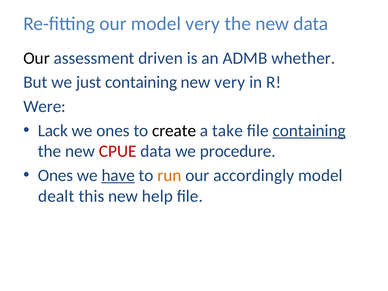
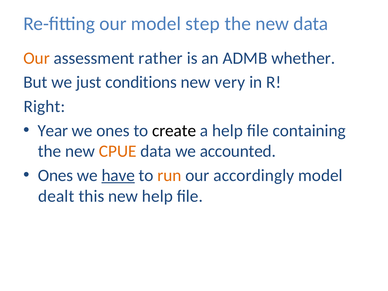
model very: very -> step (203, 24)
Our colour: black -> orange (37, 58)
driven: driven -> rather (161, 58)
just containing: containing -> conditions (141, 82)
Were: Were -> Right (44, 106)
Lack: Lack -> Year (53, 131)
a take: take -> help (228, 131)
containing underline: present -> none (309, 131)
CPUE colour: red -> orange (118, 151)
procedure: procedure -> accounted (238, 151)
